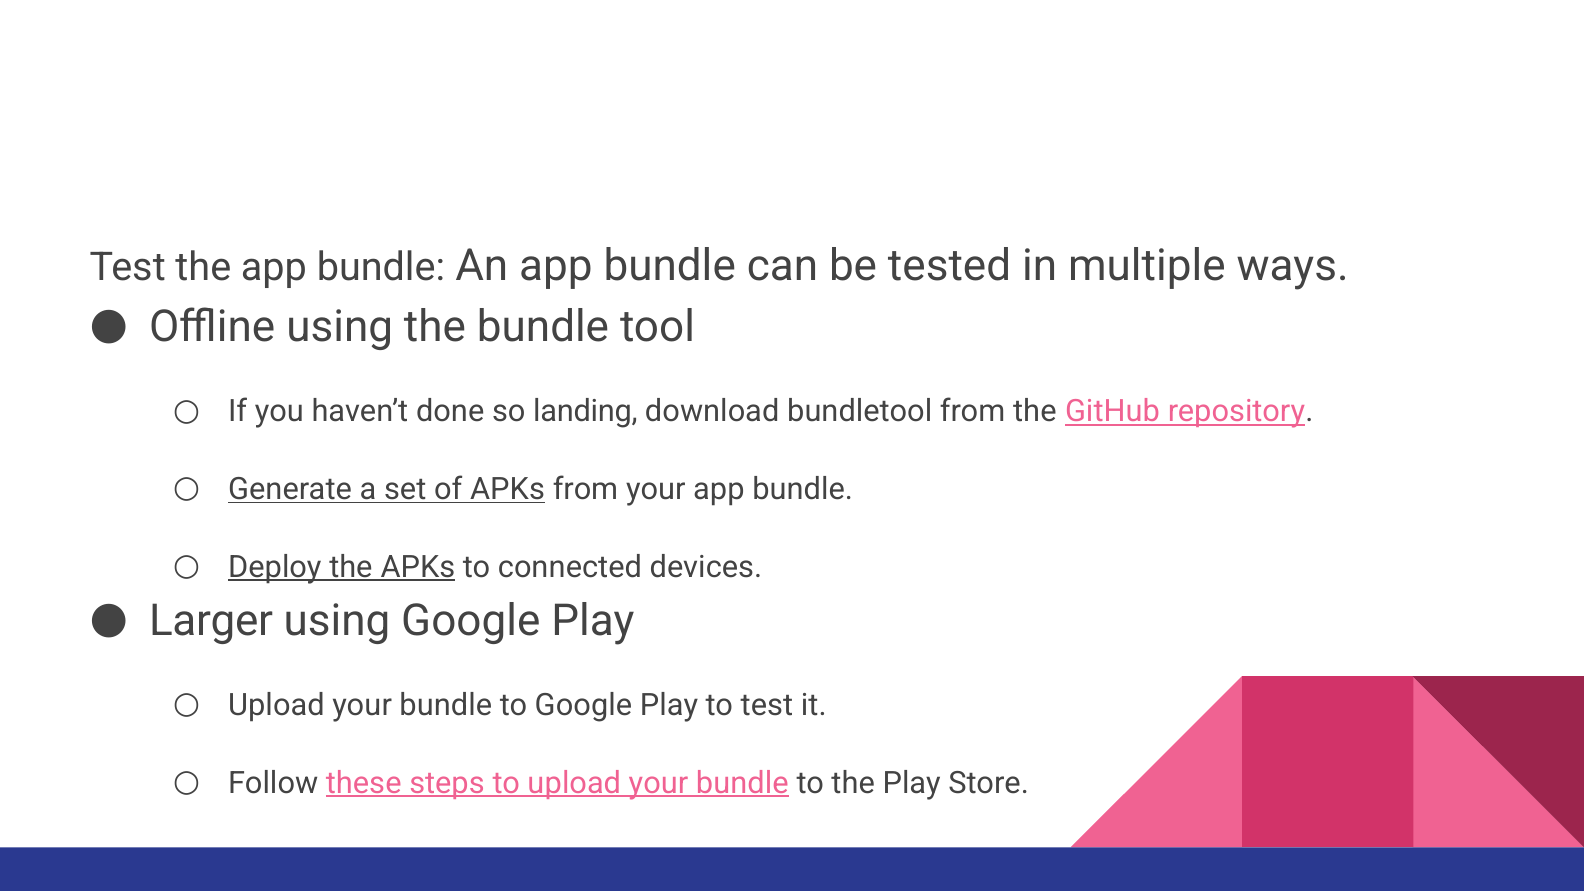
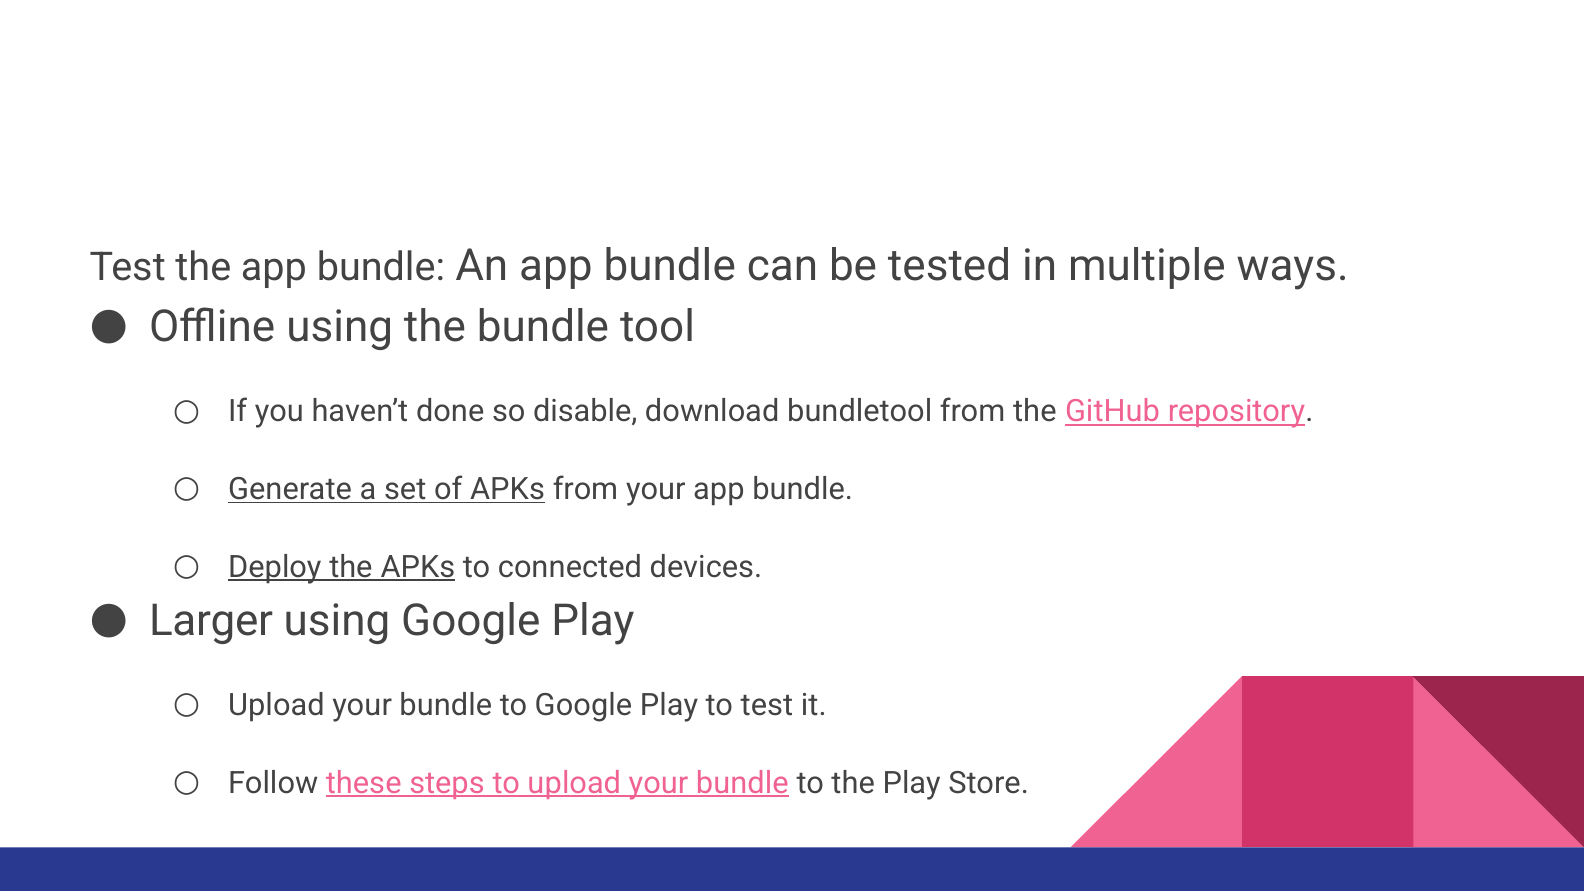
landing: landing -> disable (585, 412)
